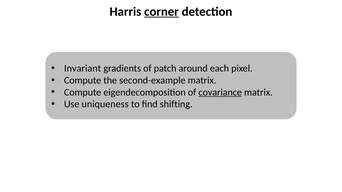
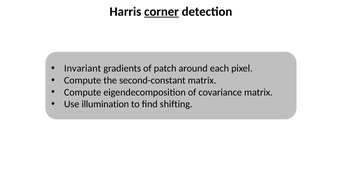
second-example: second-example -> second-constant (152, 80)
covariance underline: present -> none (220, 92)
uniqueness: uniqueness -> illumination (105, 104)
